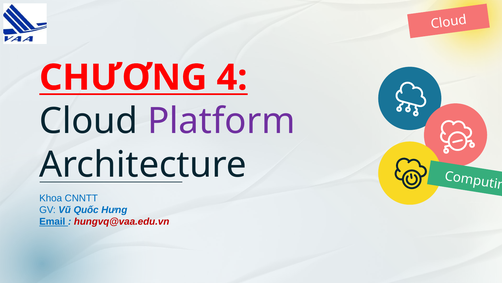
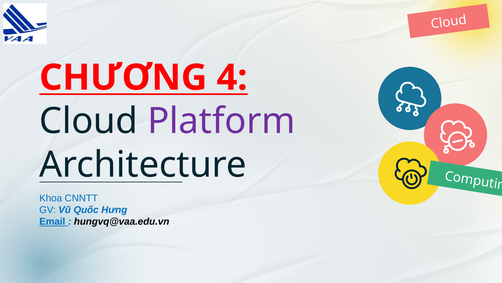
hungvq@vaa.edu.vn colour: red -> black (122, 221)
